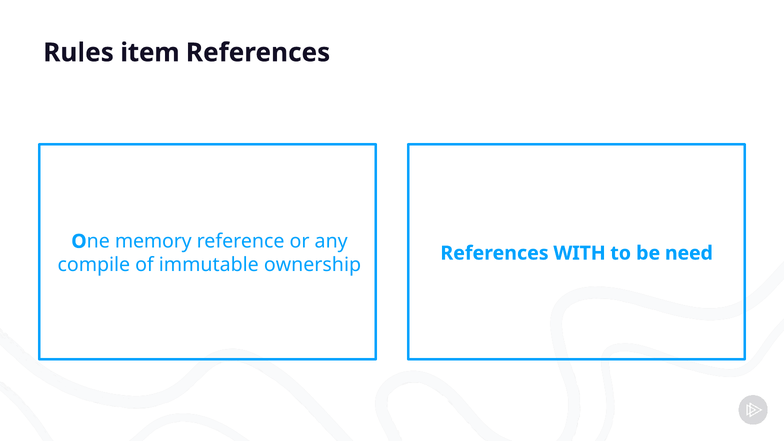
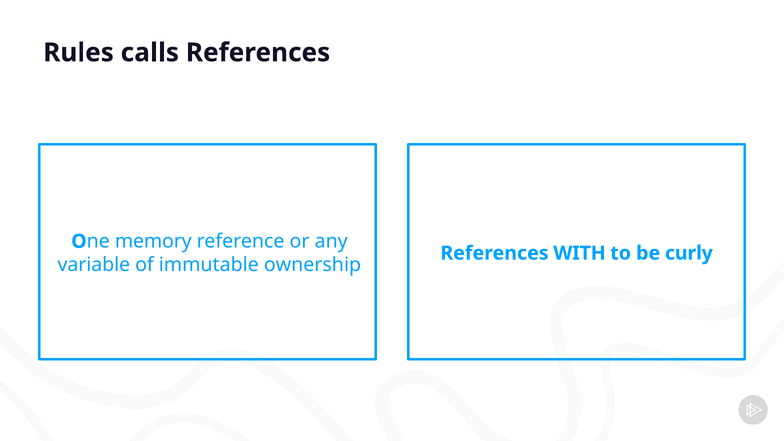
item: item -> calls (150, 53)
compile: compile -> variable (94, 265)
need: need -> curly (689, 253)
